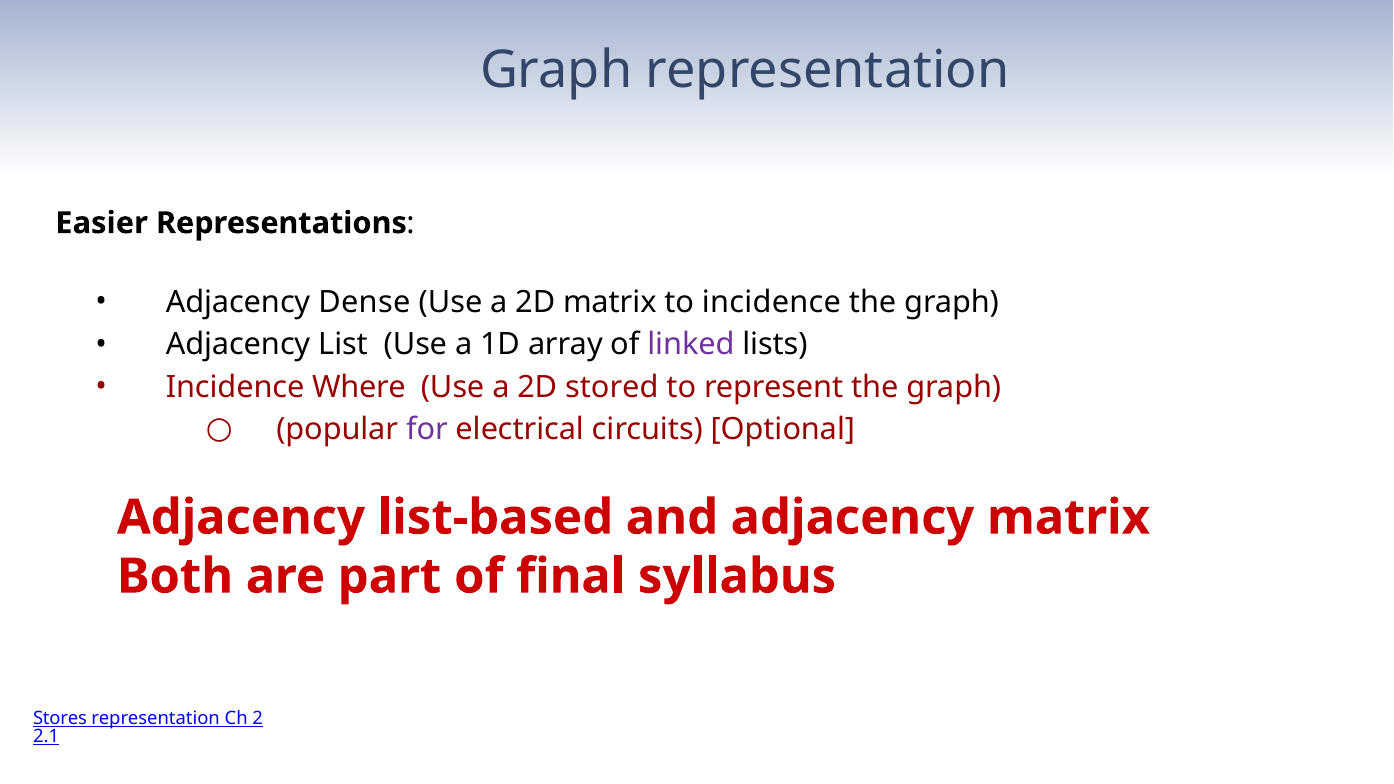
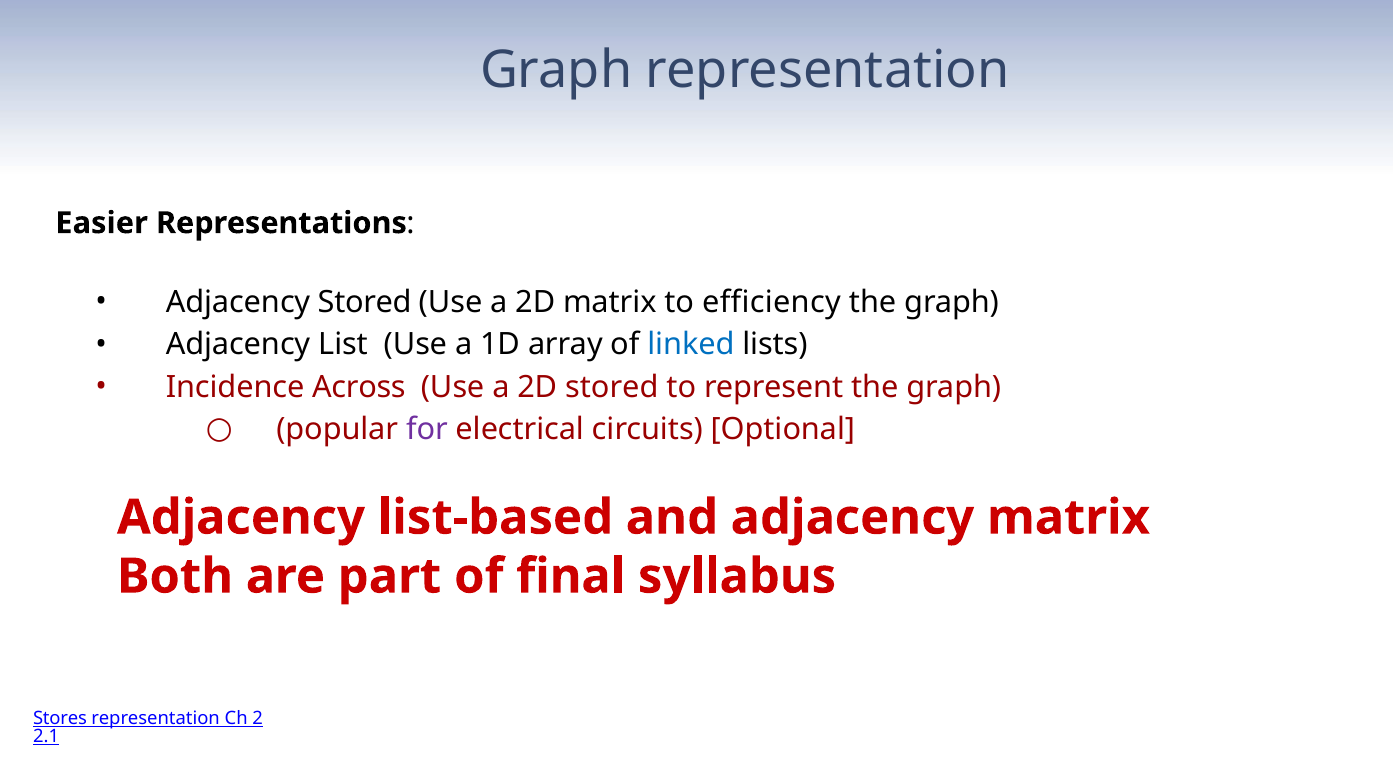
Adjacency Dense: Dense -> Stored (365, 302)
to incidence: incidence -> efficiency (771, 302)
linked colour: purple -> blue (691, 345)
Where: Where -> Across (359, 387)
